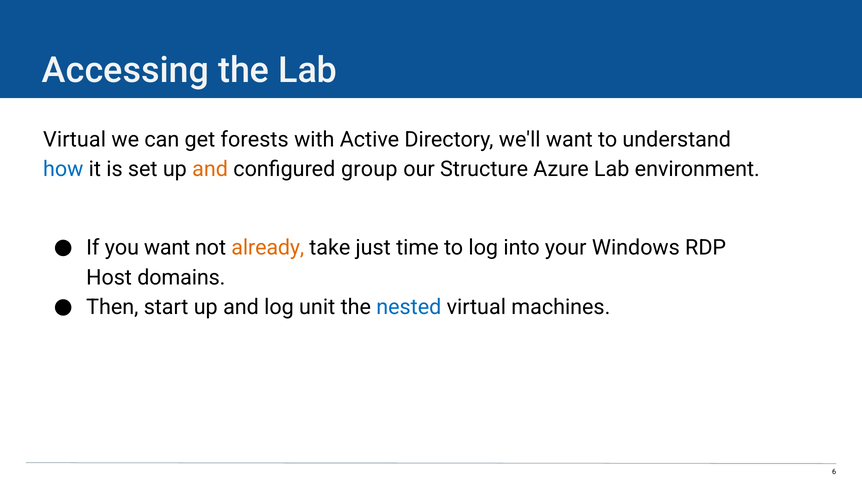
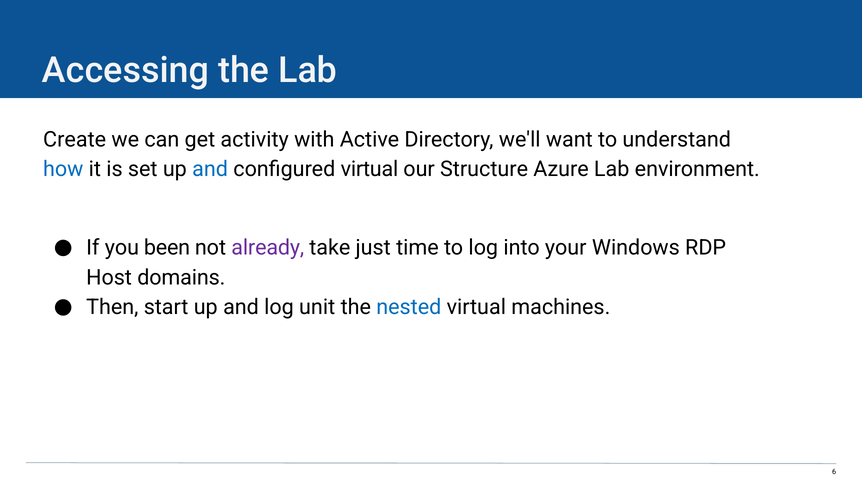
Virtual: Virtual -> Create (75, 139)
forests: forests -> activity (255, 139)
and colour: orange -> blue (210, 169)
configured group: group -> virtual (369, 169)
you want: want -> been (167, 248)
already colour: orange -> purple (268, 248)
